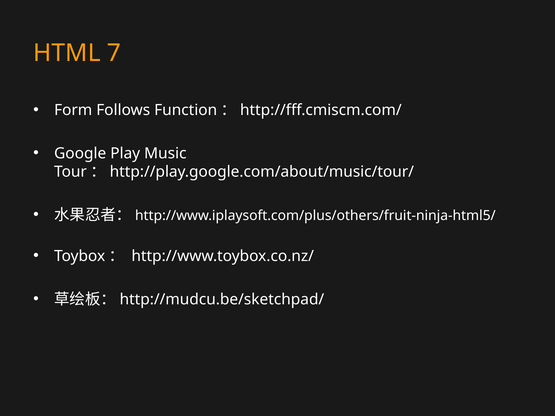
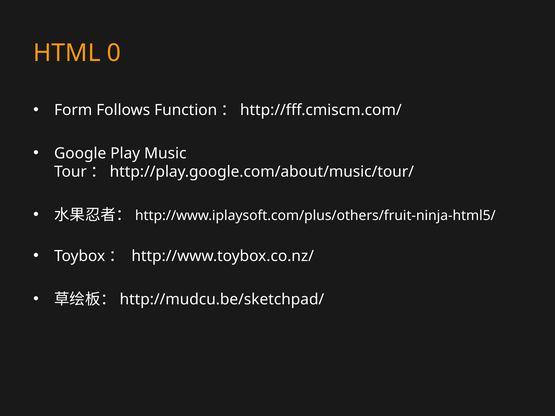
7: 7 -> 0 (114, 53)
